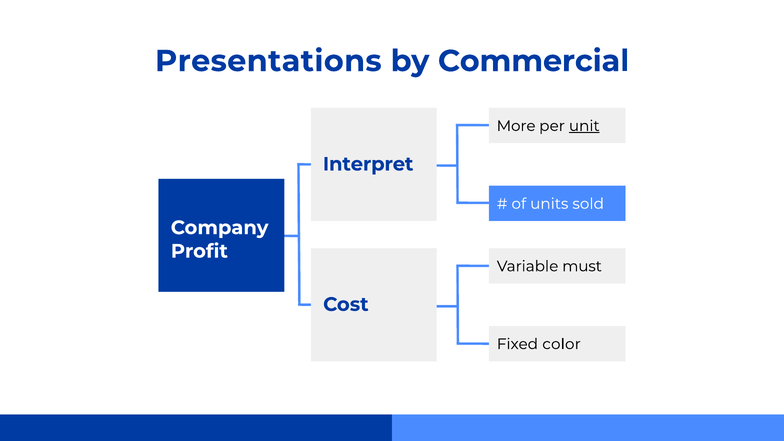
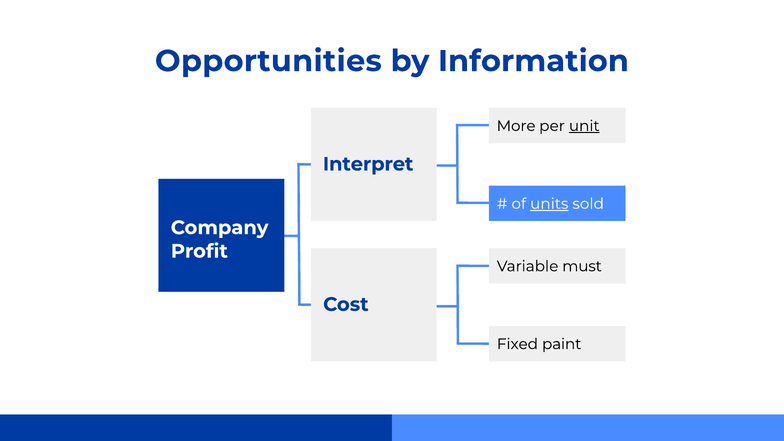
Presentations: Presentations -> Opportunities (268, 61)
Commercial: Commercial -> Information (533, 61)
units underline: none -> present (549, 204)
color: color -> paint (562, 344)
